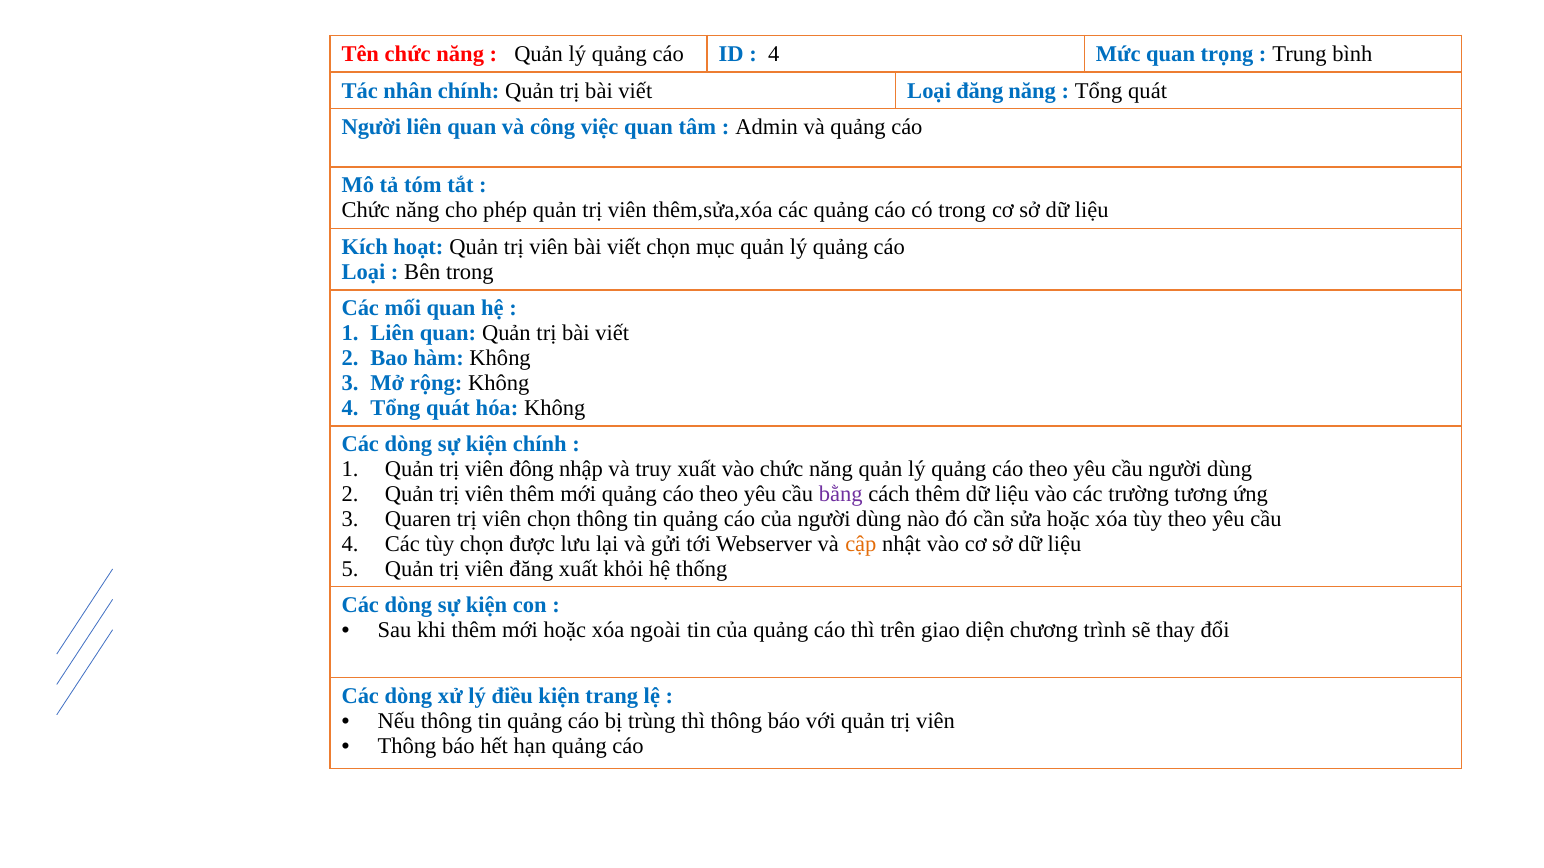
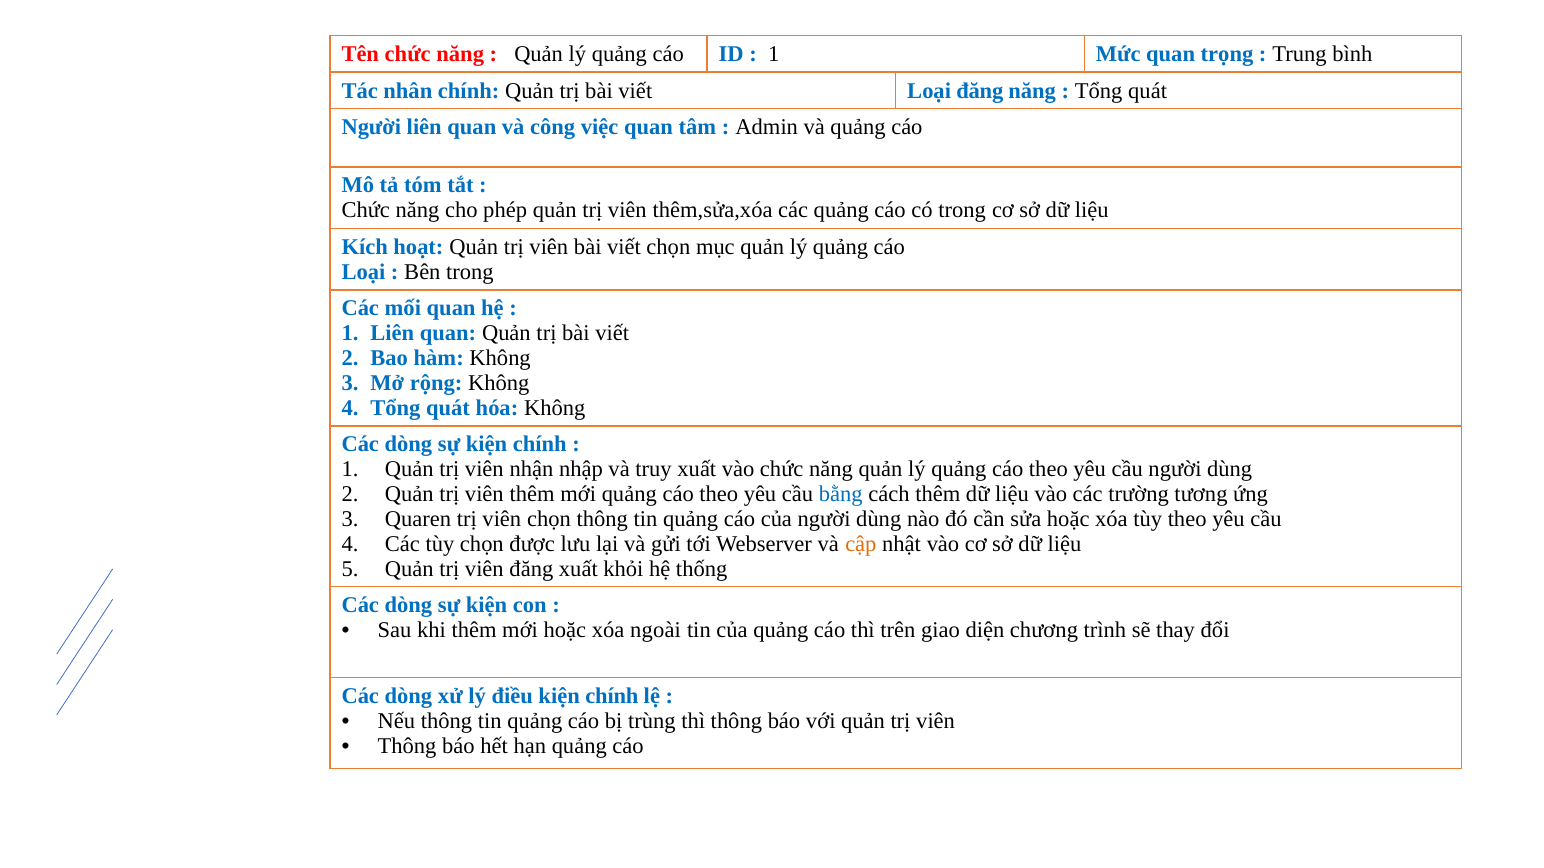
4: 4 -> 1 (774, 54)
đông: đông -> nhận (532, 469)
bằng colour: purple -> blue (841, 494)
điều kiện trang: trang -> chính (612, 697)
